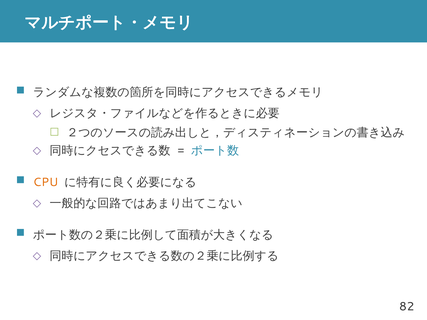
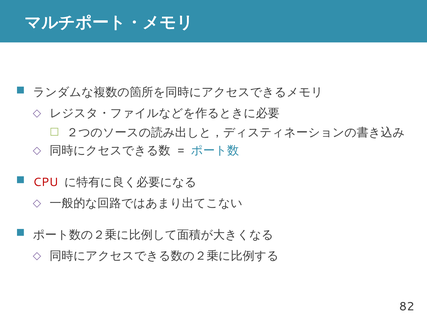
CPU colour: orange -> red (46, 182)
